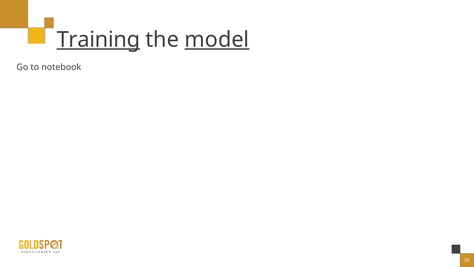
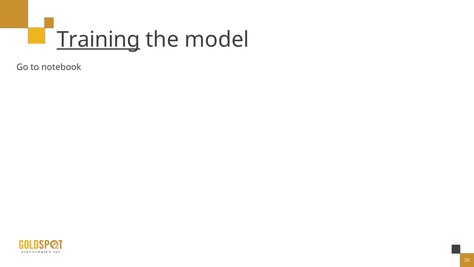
model underline: present -> none (217, 39)
